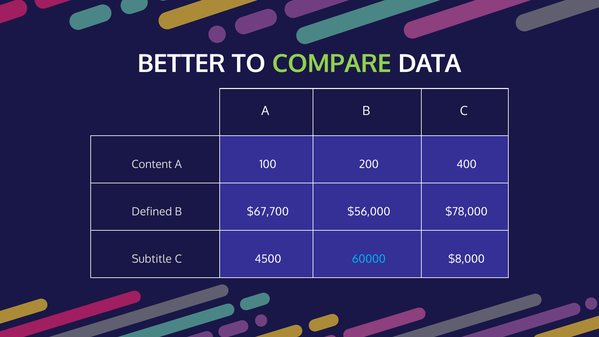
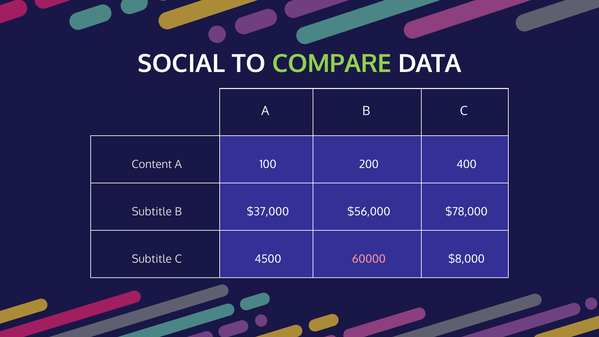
BETTER: BETTER -> SOCIAL (181, 64)
Defined: Defined -> Subtitle (152, 212)
$67,700: $67,700 -> $37,000 (268, 212)
60000 colour: light blue -> pink (369, 259)
